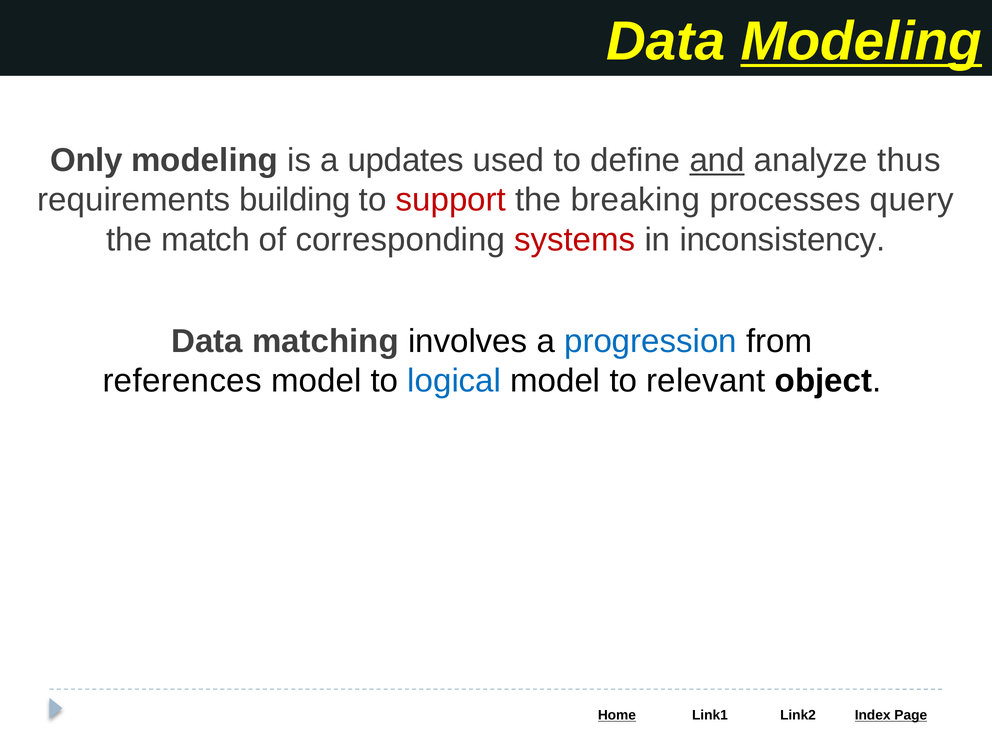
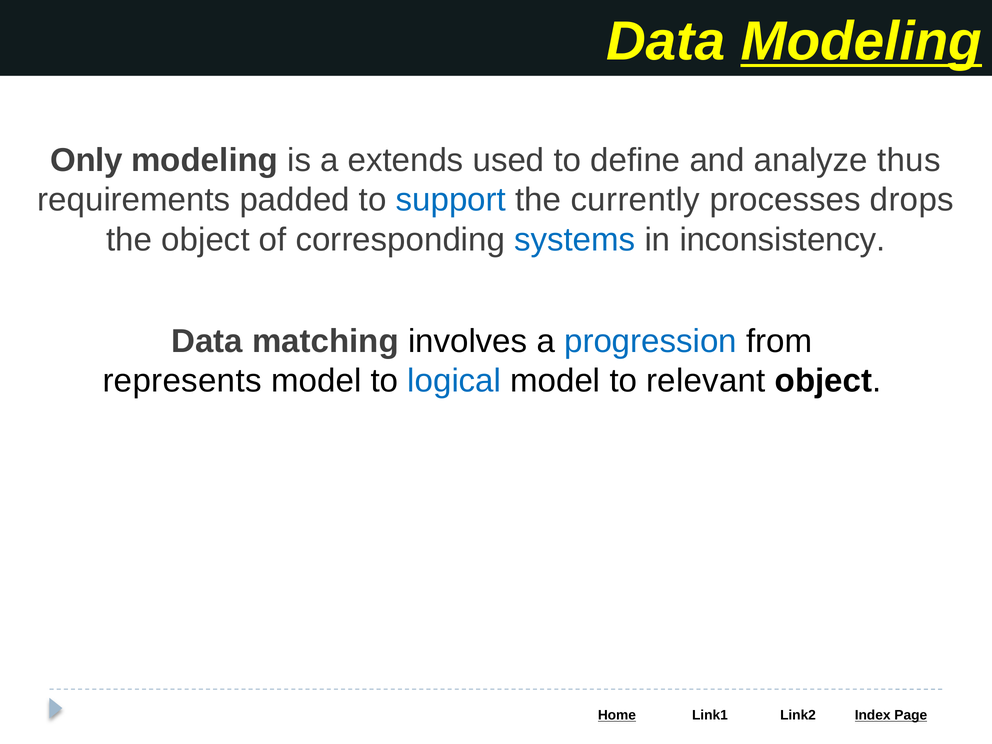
updates: updates -> extends (406, 160)
and underline: present -> none (717, 160)
building: building -> padded (295, 200)
support colour: red -> blue (451, 200)
breaking: breaking -> currently (635, 200)
query: query -> drops (912, 200)
the match: match -> object (206, 240)
systems colour: red -> blue (575, 240)
references: references -> represents (182, 381)
